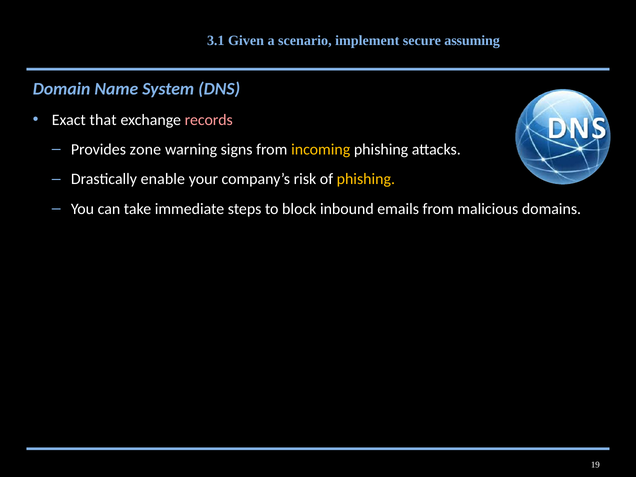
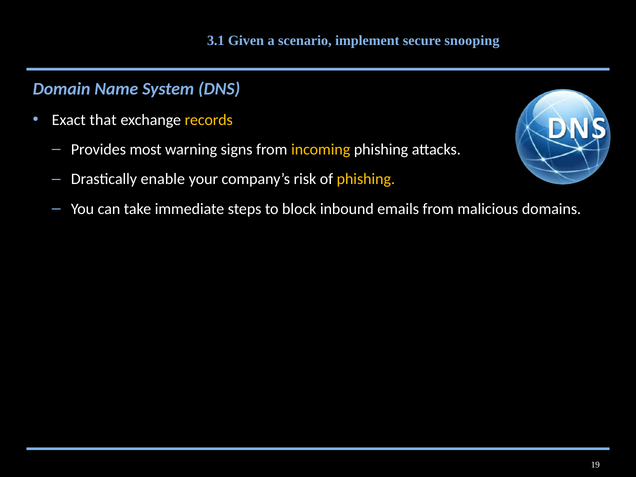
assuming: assuming -> snooping (472, 41)
records colour: pink -> yellow (209, 120)
zone: zone -> most (146, 149)
